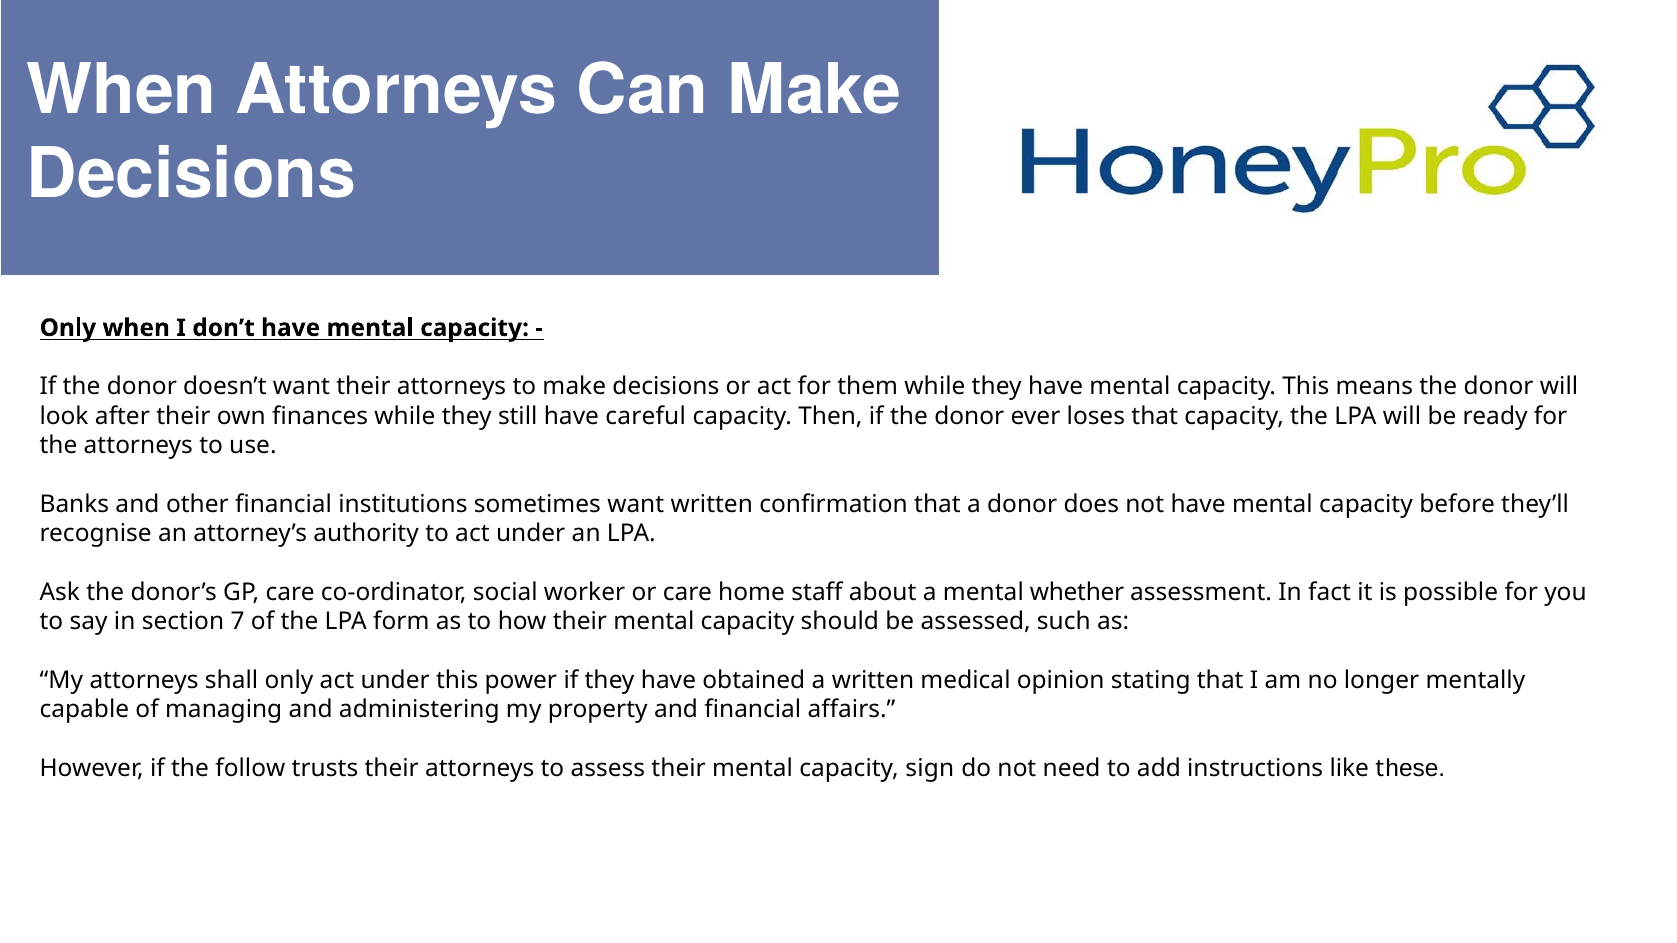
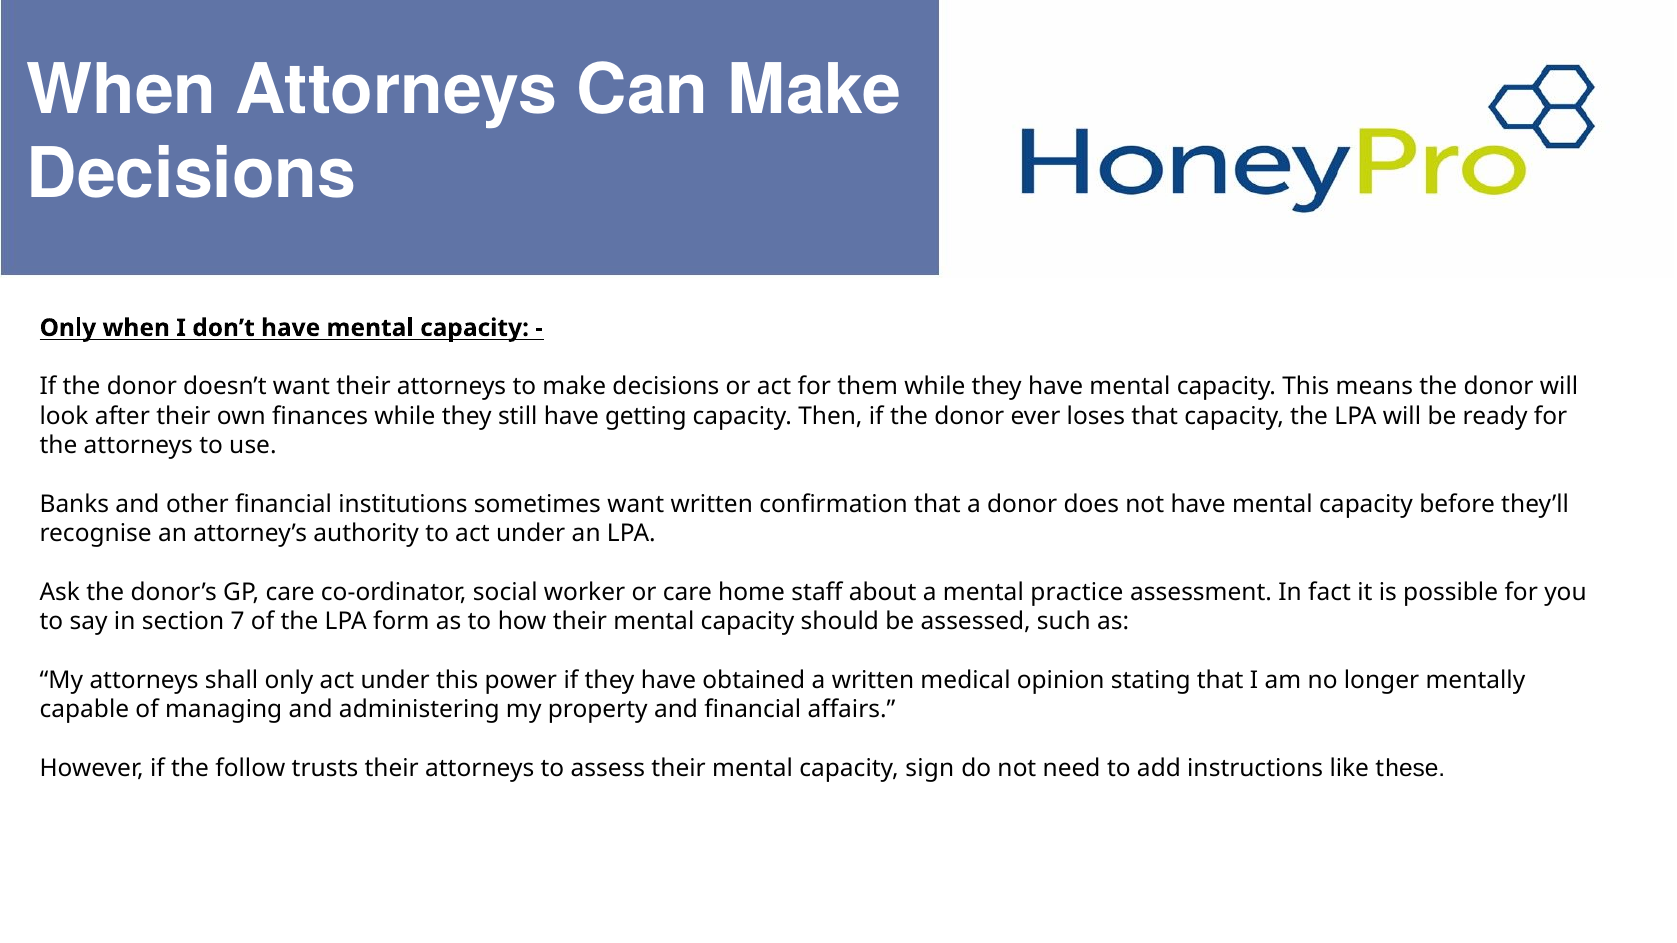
careful: careful -> getting (646, 416)
whether: whether -> practice (1077, 592)
